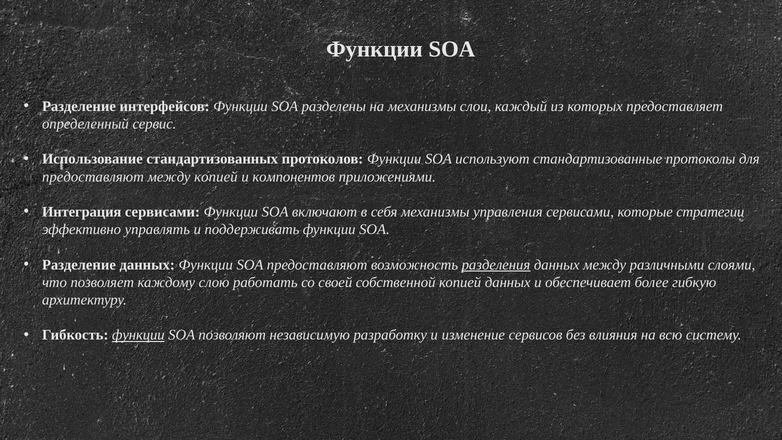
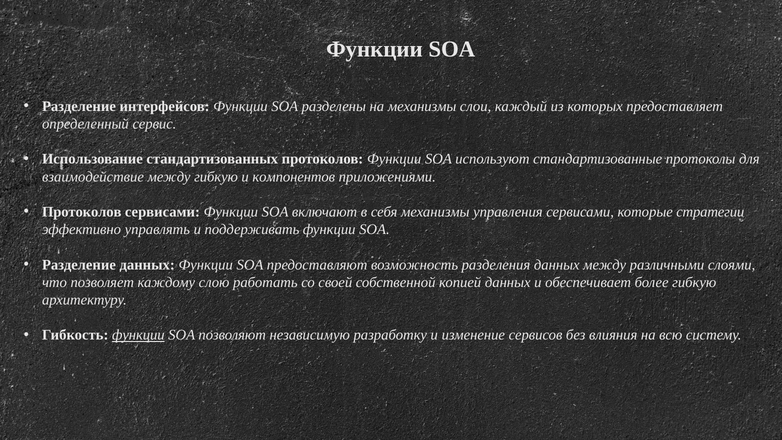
предоставляют: предоставляют -> взаимодействие (93, 177)
между копией: копией -> гибкую (216, 177)
Интеграция: Интеграция -> Протоколов (82, 212)
разделения underline: present -> none (496, 265)
